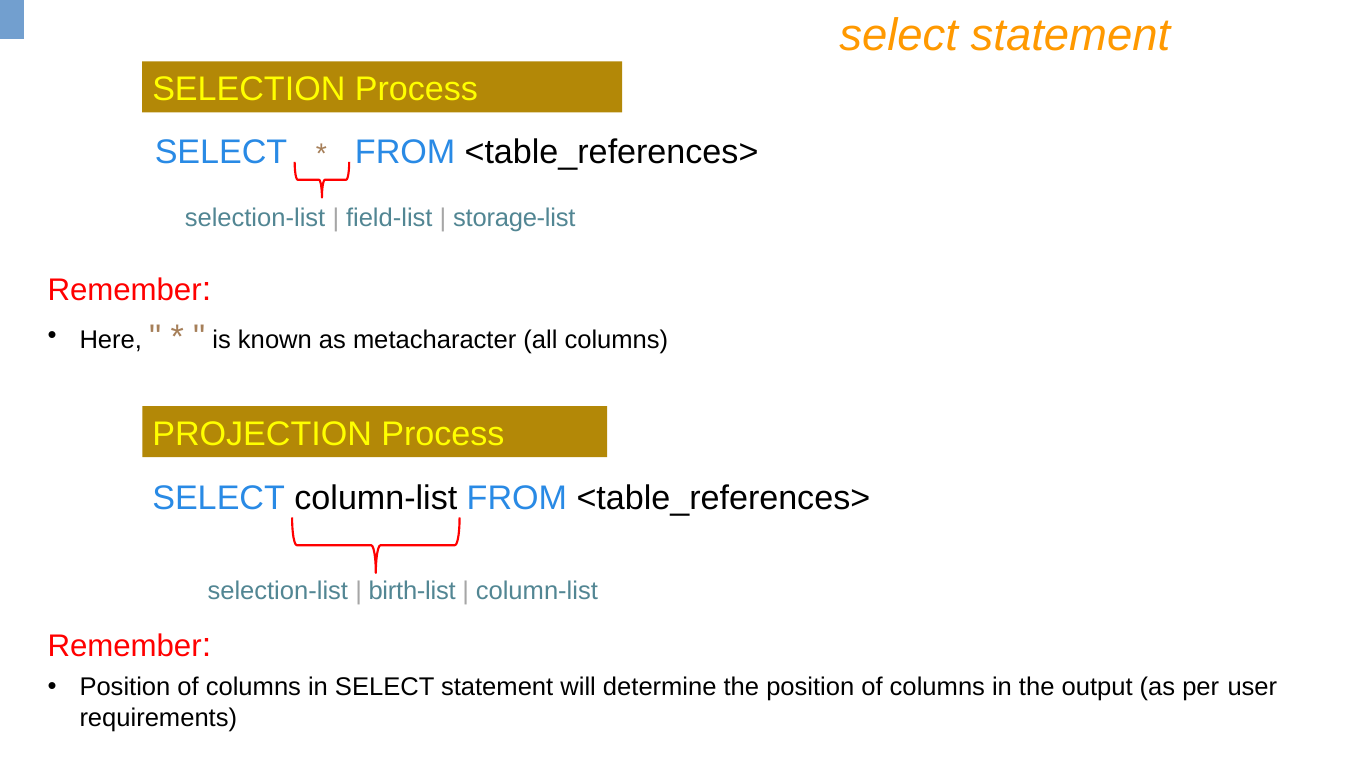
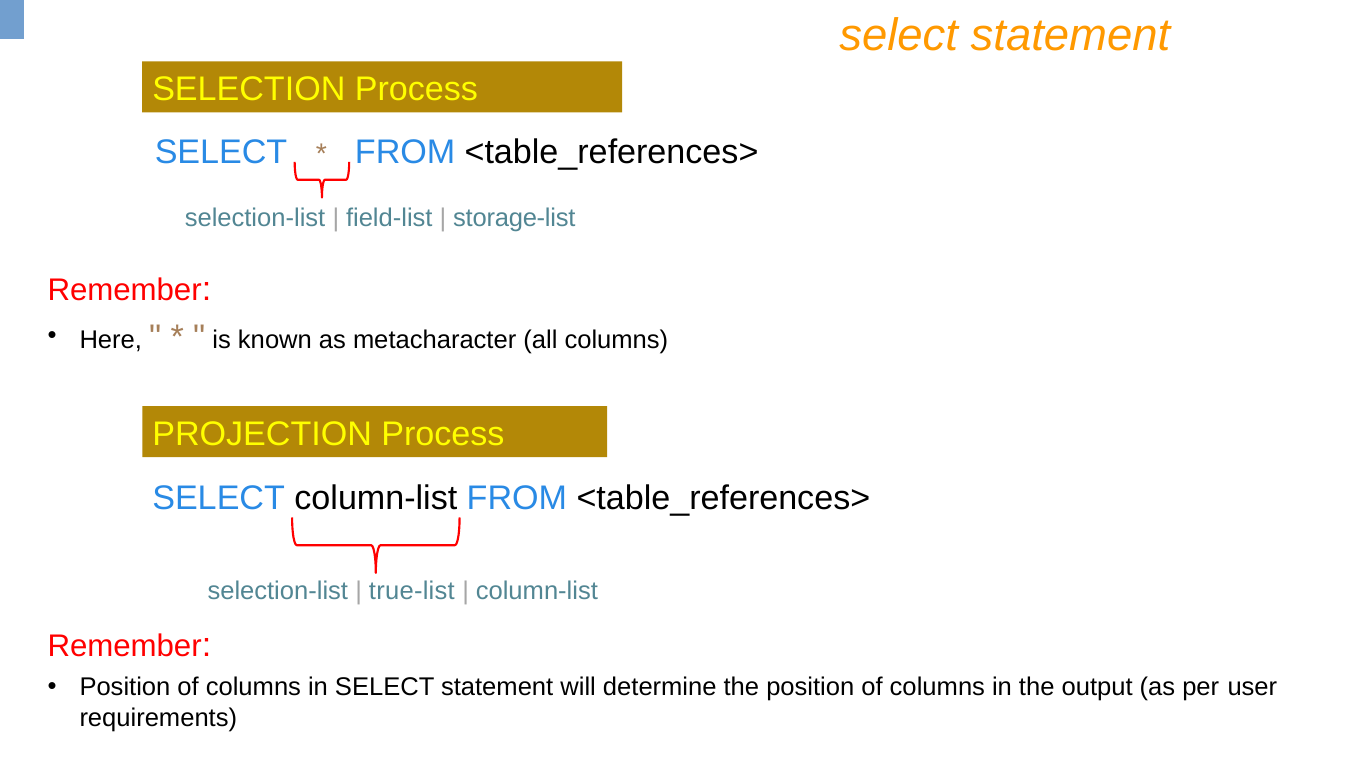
birth-list: birth-list -> true-list (412, 591)
